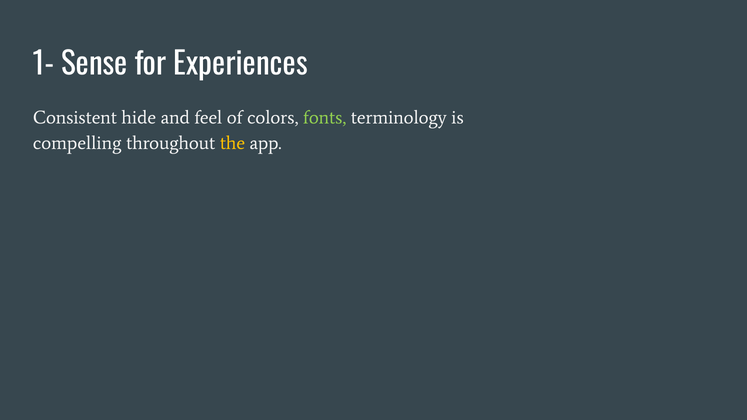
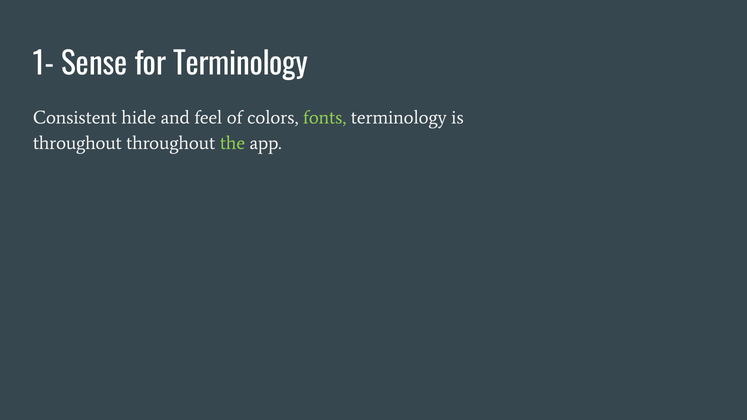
for Experiences: Experiences -> Terminology (241, 65)
compelling: compelling -> throughout (77, 143)
the colour: yellow -> light green (232, 143)
